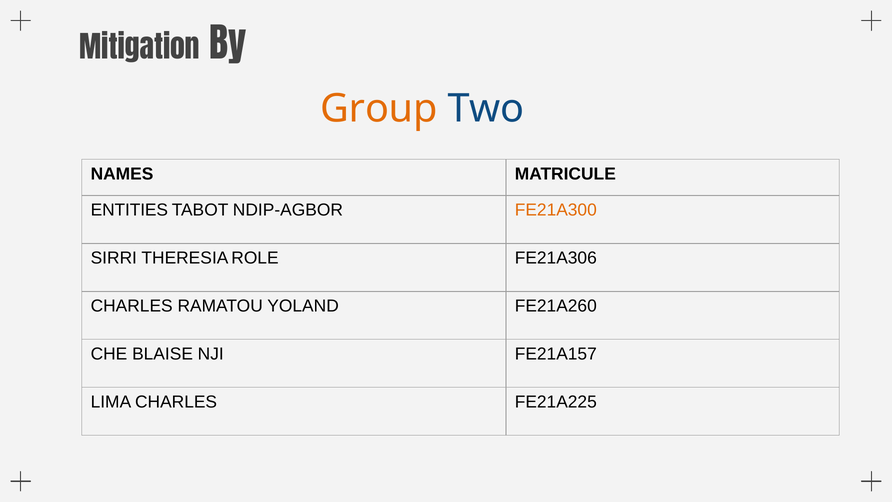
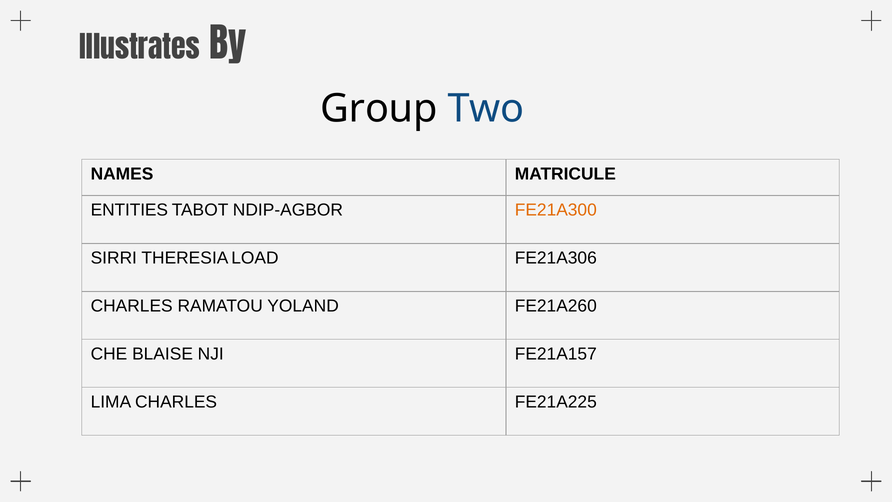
Mitigation: Mitigation -> Illustrates (140, 49)
Group colour: orange -> black (379, 109)
ROLE: ROLE -> LOAD (255, 258)
